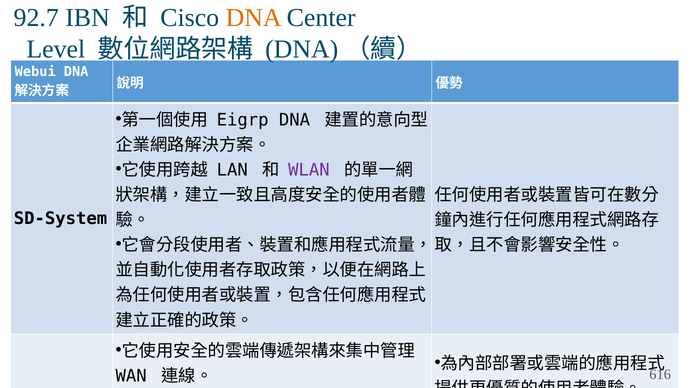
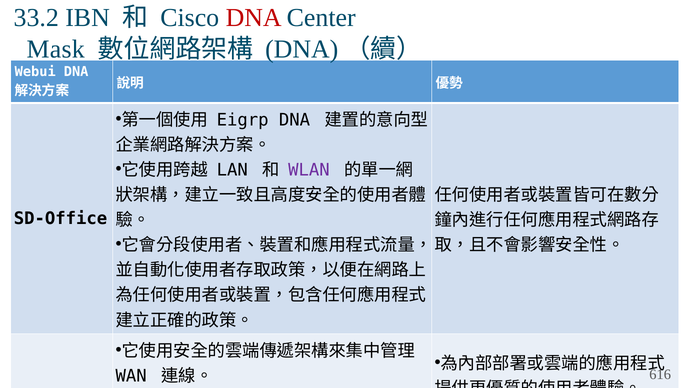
92.7: 92.7 -> 33.2 (36, 18)
DNA colour: orange -> red (254, 18)
Level: Level -> Mask (56, 49)
SD-System: SD-System -> SD-Office (60, 219)
